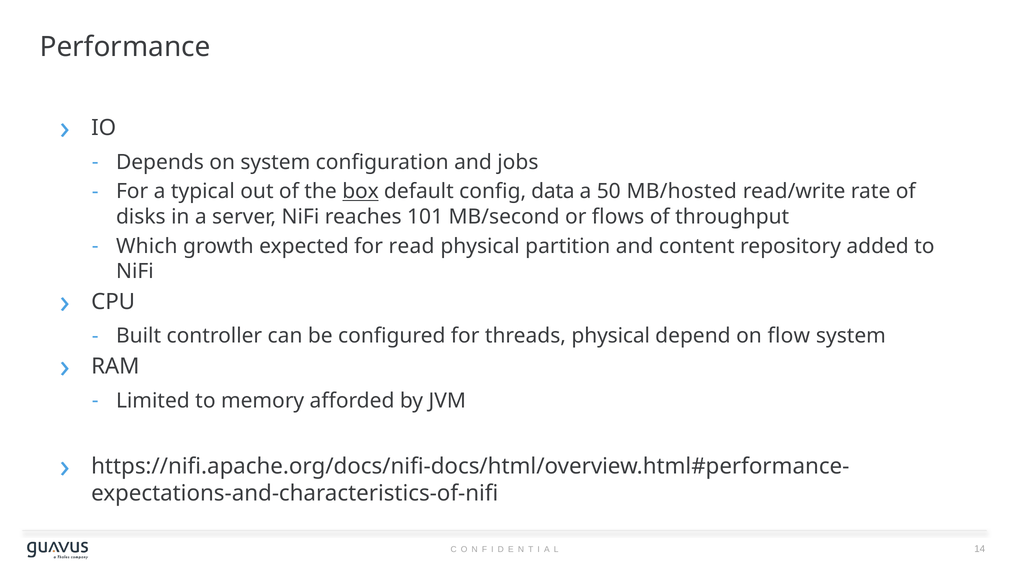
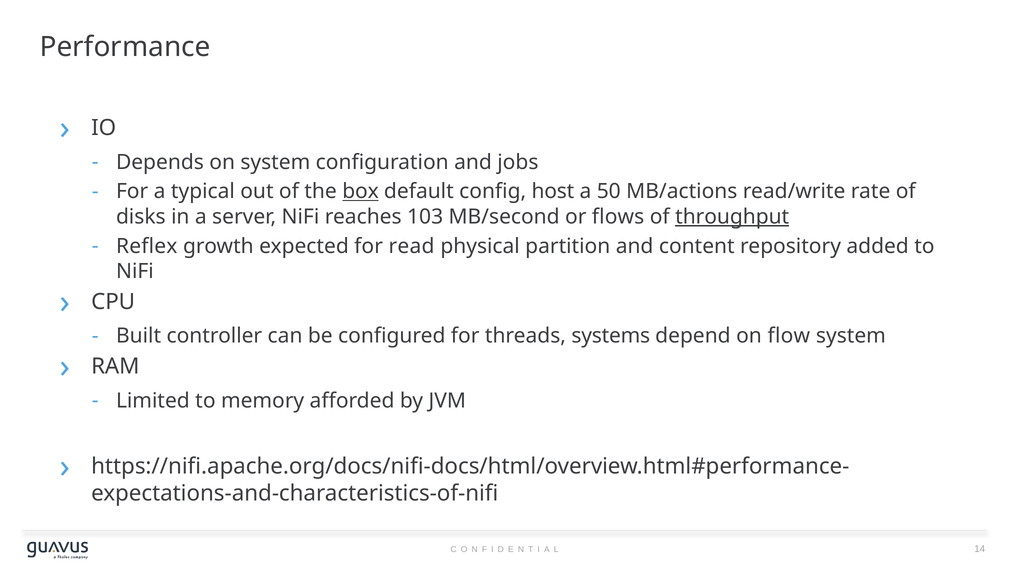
data: data -> host (553, 192)
MB/hosted: MB/hosted -> MB/actions (682, 192)
101: 101 -> 103 (425, 217)
throughput underline: none -> present (732, 217)
Which: Which -> Reflex (147, 246)
threads physical: physical -> systems (611, 336)
